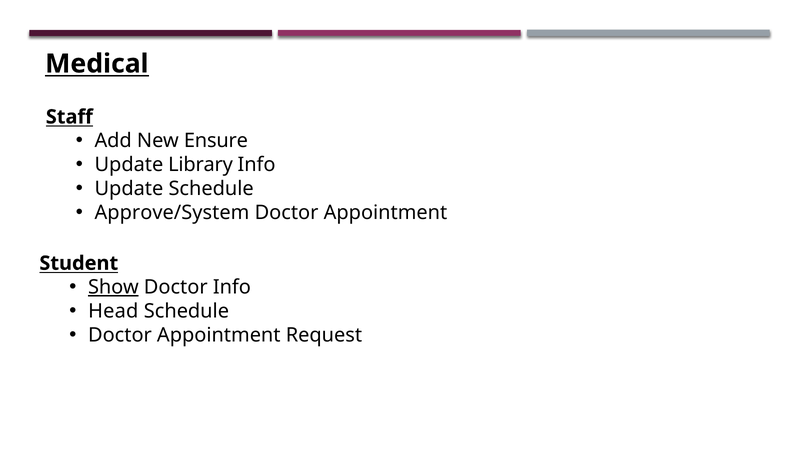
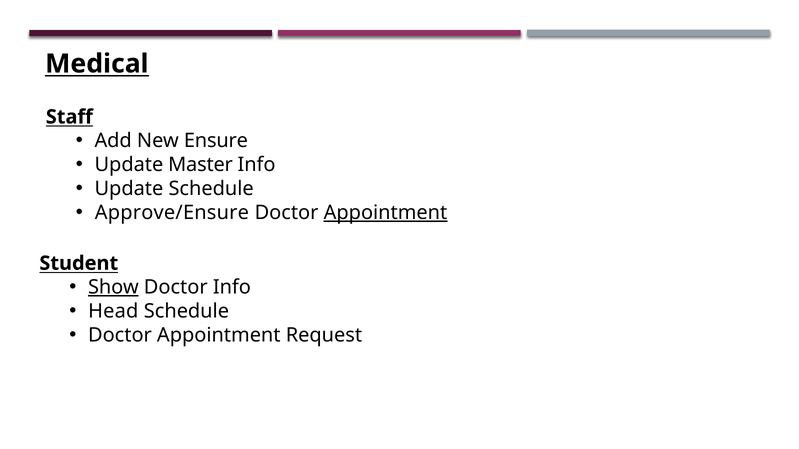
Library: Library -> Master (201, 165)
Approve/System: Approve/System -> Approve/Ensure (172, 213)
Appointment underline: none -> present (385, 213)
